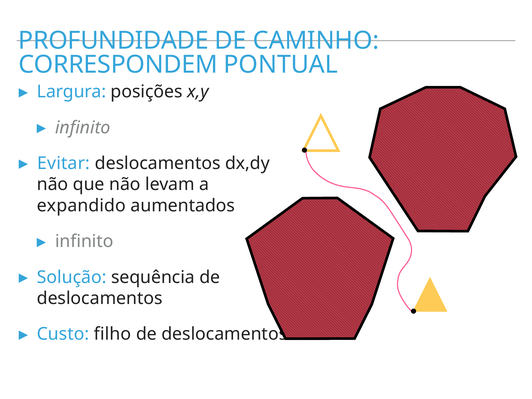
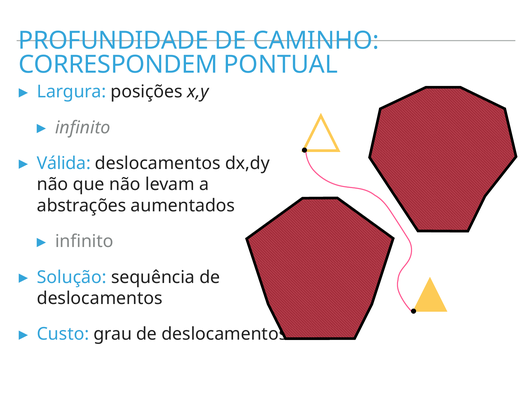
Evitar: Evitar -> Válida (64, 163)
expandido: expandido -> abstrações (82, 206)
filho: filho -> grau (113, 334)
